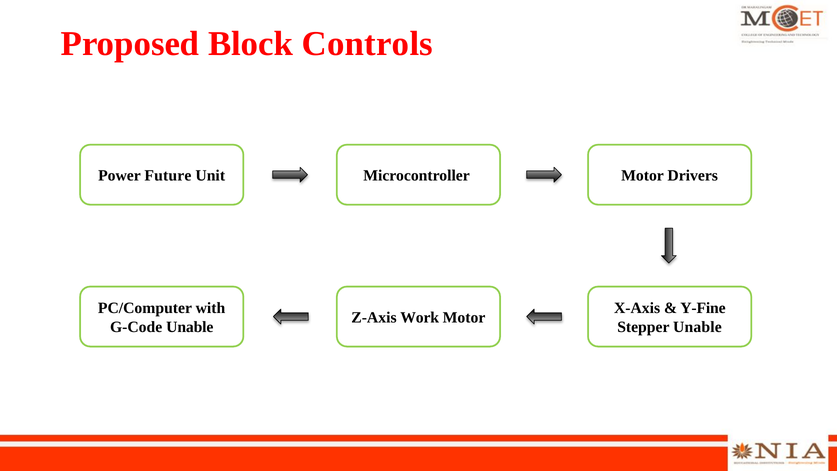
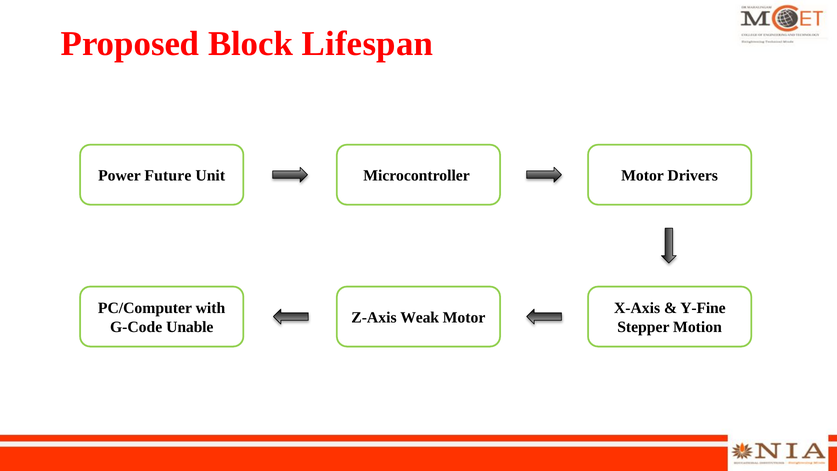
Controls: Controls -> Lifespan (367, 44)
Work: Work -> Weak (420, 318)
Stepper Unable: Unable -> Motion (697, 327)
